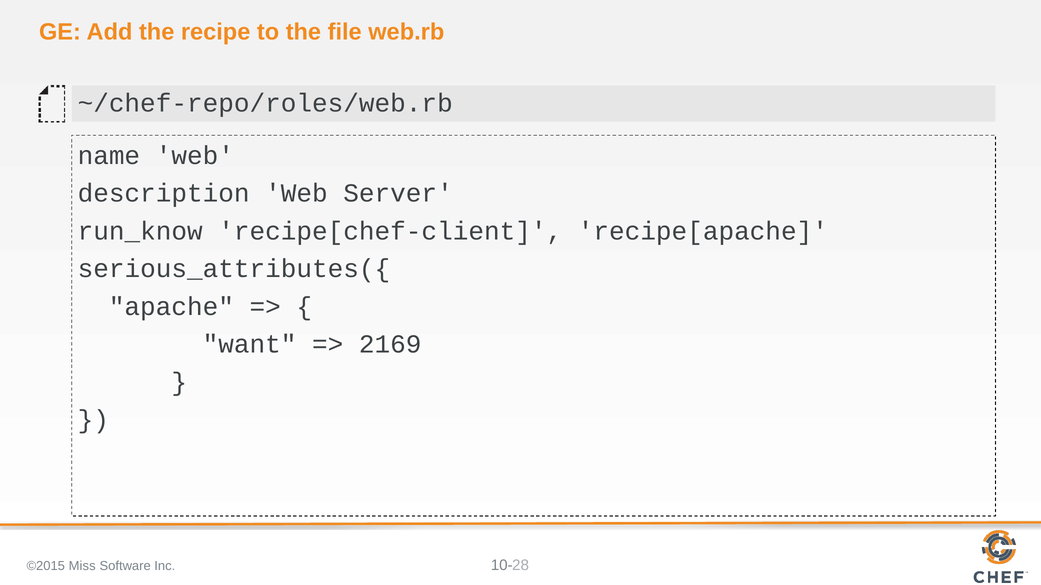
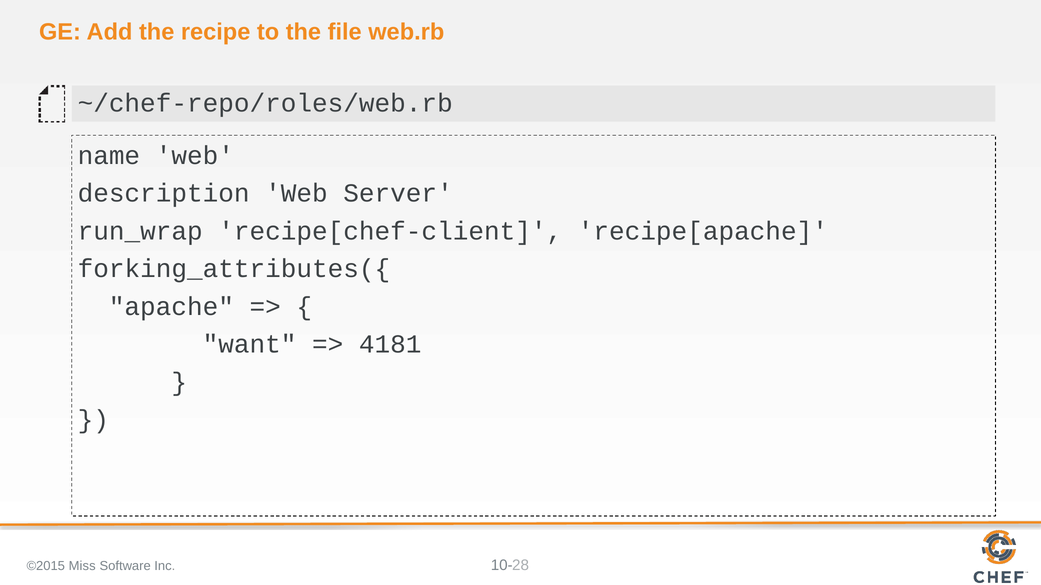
run_know: run_know -> run_wrap (140, 231)
serious_attributes({: serious_attributes({ -> forking_attributes({ (234, 269)
2169: 2169 -> 4181 (390, 345)
